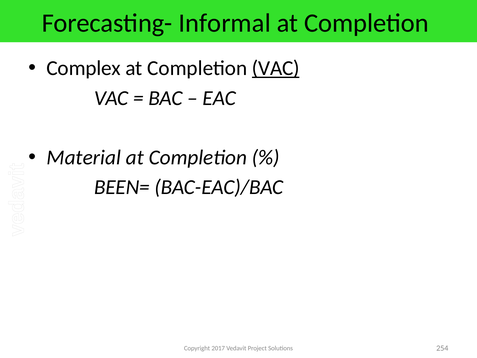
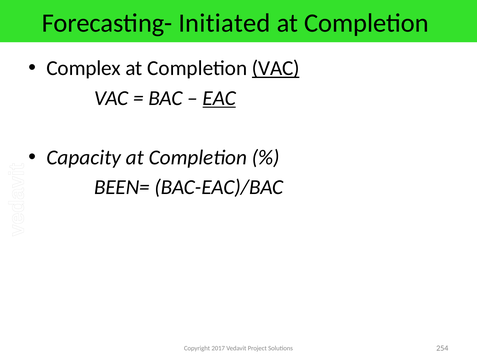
Informal: Informal -> Initiated (224, 23)
EAC underline: none -> present (219, 98)
Material: Material -> Capacity (84, 157)
